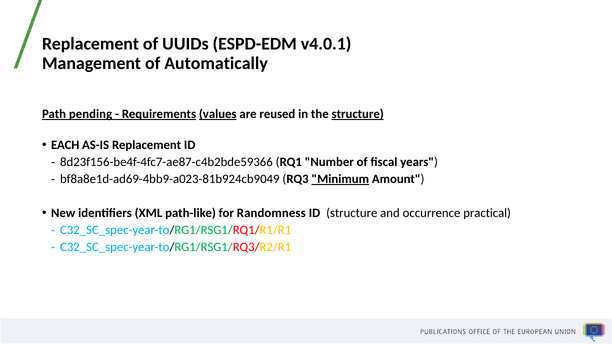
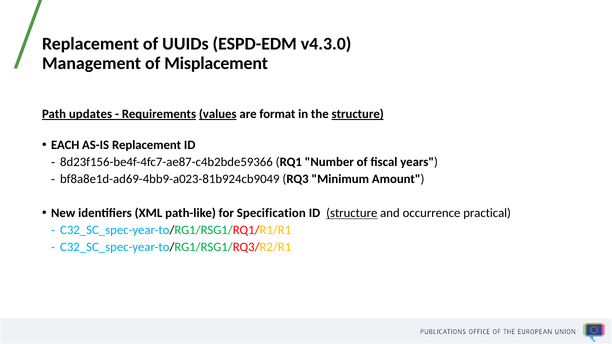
v4.0.1: v4.0.1 -> v4.3.0 (326, 44)
Automatically: Automatically -> Misplacement (216, 63)
pending: pending -> updates (91, 114)
reused: reused -> format (277, 114)
Minimum underline: present -> none (340, 179)
Randomness: Randomness -> Specification (271, 213)
structure underline: none -> present (352, 213)
